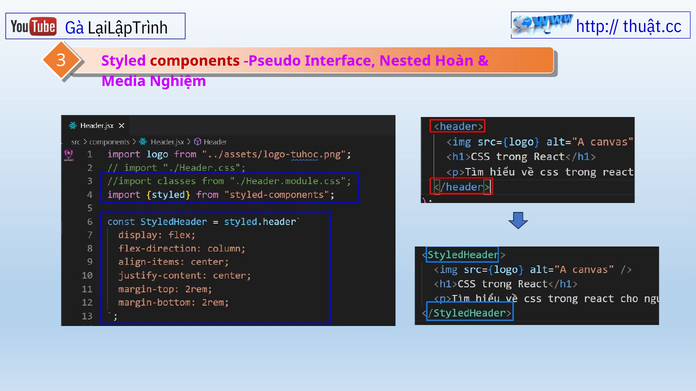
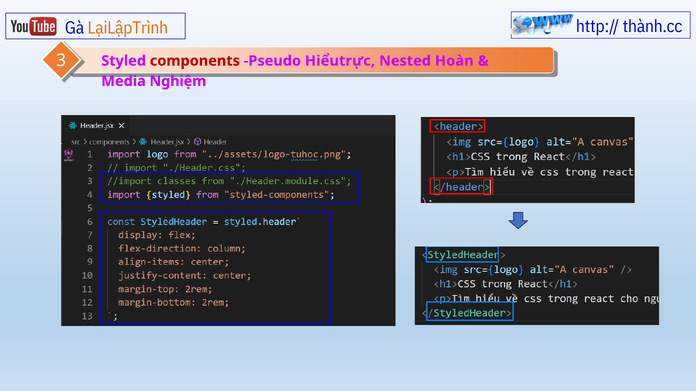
LạiLậpTrình colour: black -> orange (128, 28)
thuật.cc: thuật.cc -> thành.cc (652, 27)
Interface: Interface -> Hiểutrực (340, 61)
